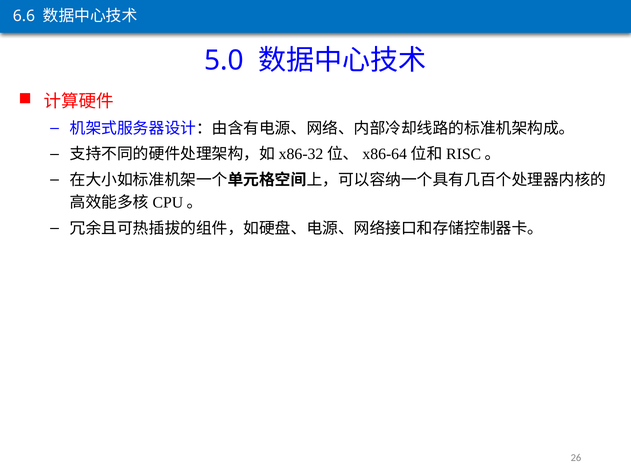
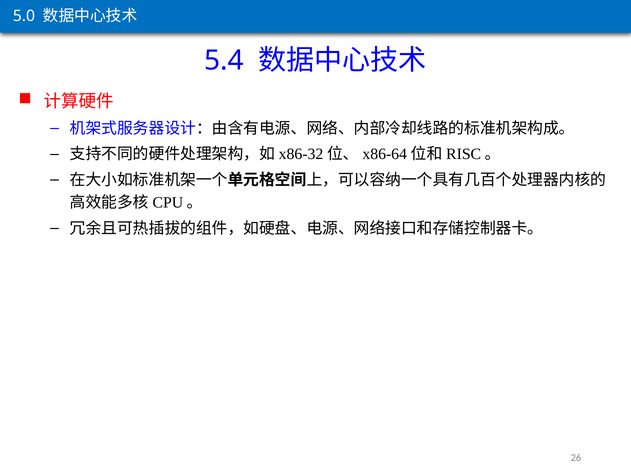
6.6: 6.6 -> 5.0 (24, 16)
5.0: 5.0 -> 5.4 (224, 60)
